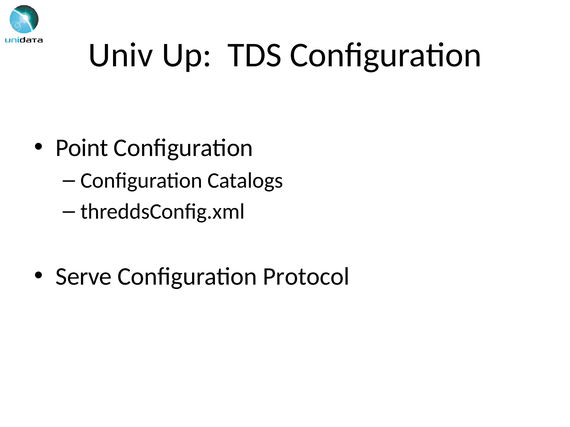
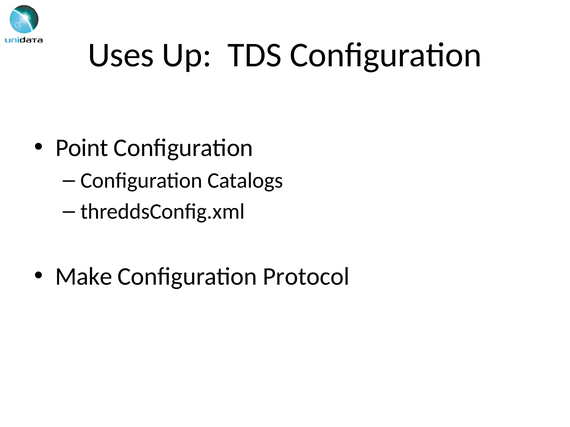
Univ: Univ -> Uses (121, 55)
Serve: Serve -> Make (84, 277)
